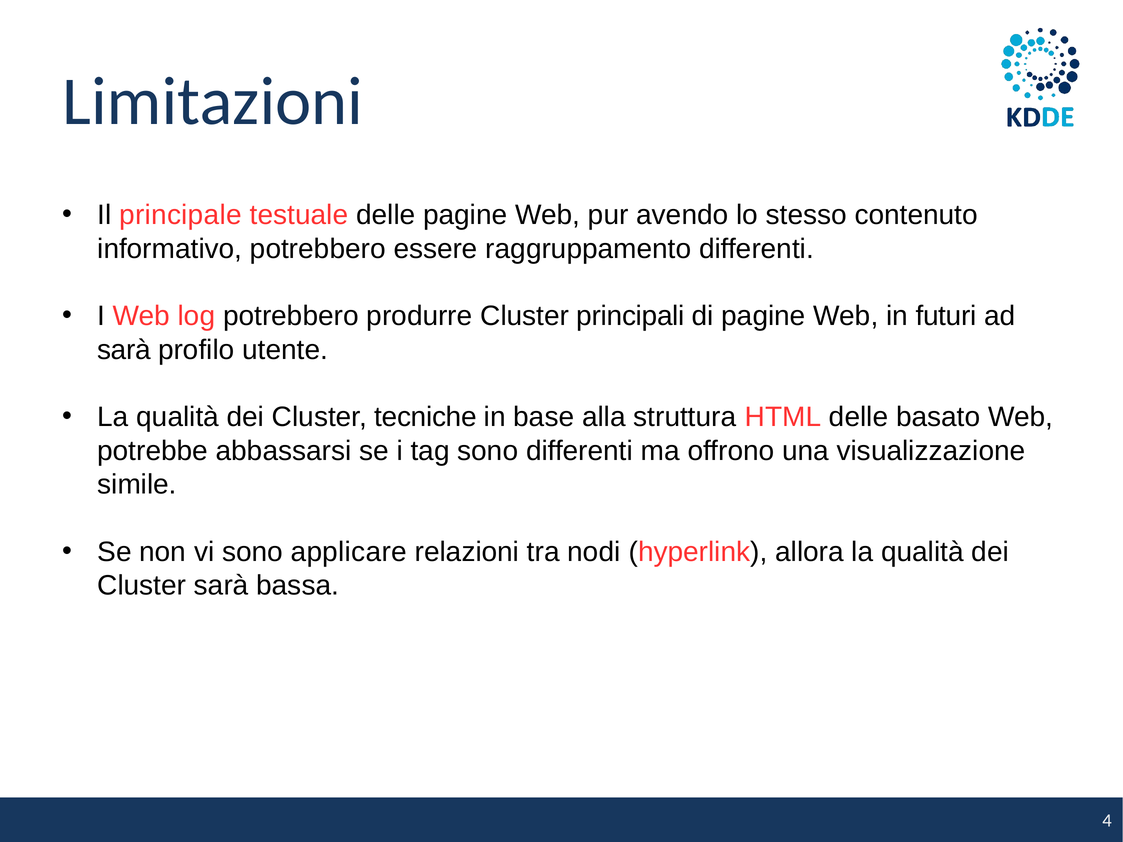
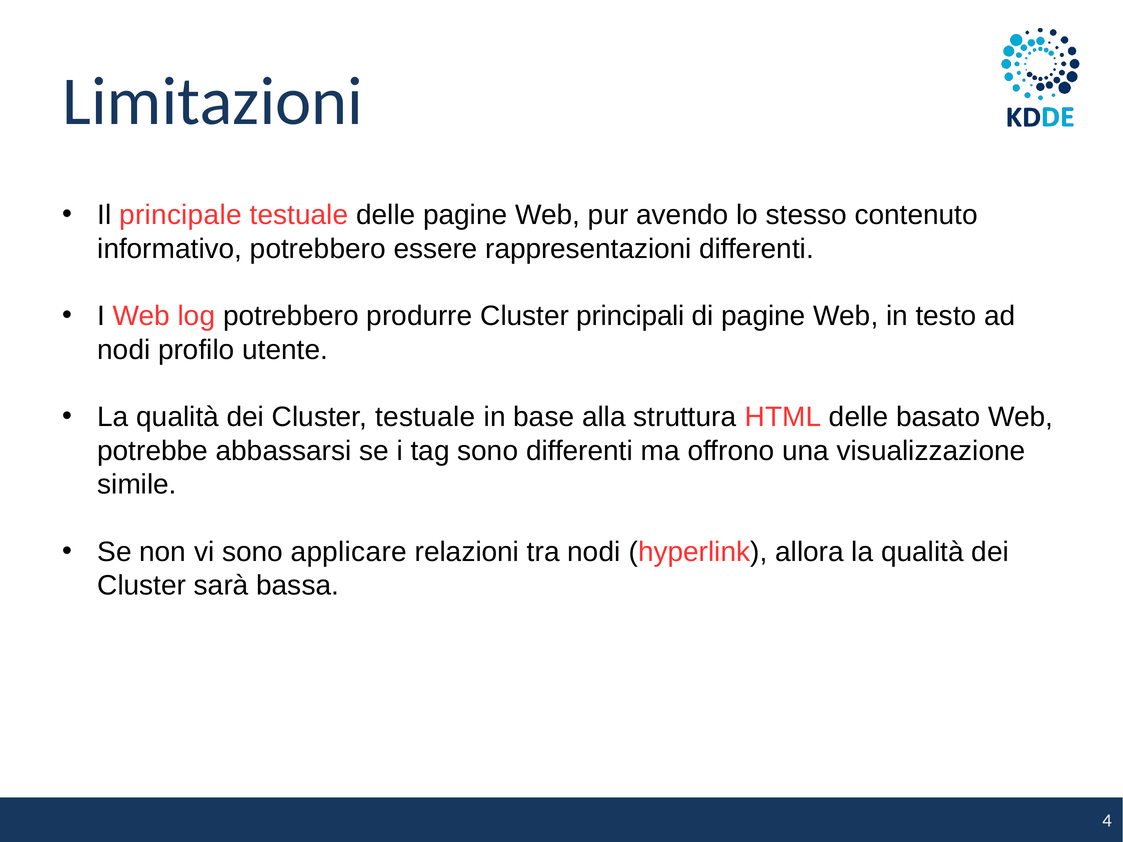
raggruppamento: raggruppamento -> rappresentazioni (588, 249)
futuri: futuri -> testo (946, 316)
sarà: sarà -> nodi (124, 350)
Cluster tecniche: tecniche -> testuale (425, 417)
